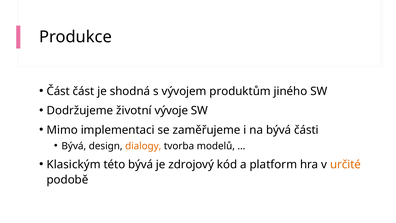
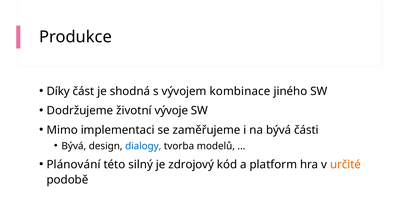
Část: Část -> Díky (58, 91)
produktům: produktům -> kombinace (240, 91)
dialogy colour: orange -> blue (143, 146)
Klasickým: Klasickým -> Plánování (74, 164)
této bývá: bývá -> silný (141, 164)
